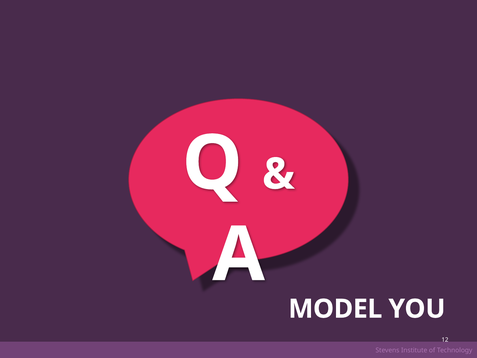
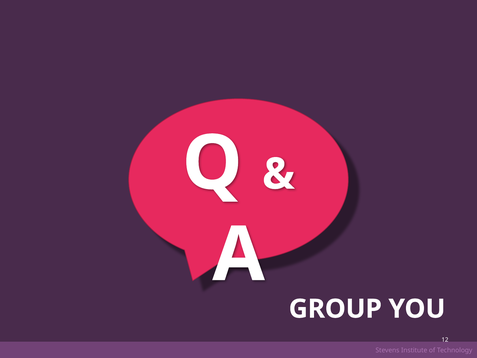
MODEL: MODEL -> GROUP (335, 309)
